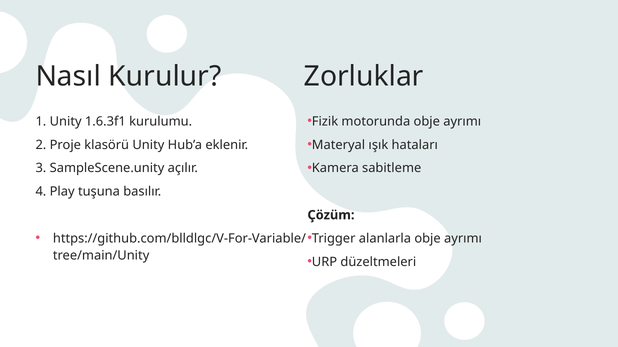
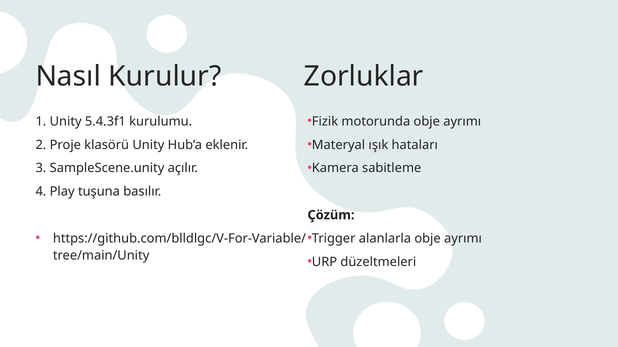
1.6.3f1: 1.6.3f1 -> 5.4.3f1 (105, 122)
